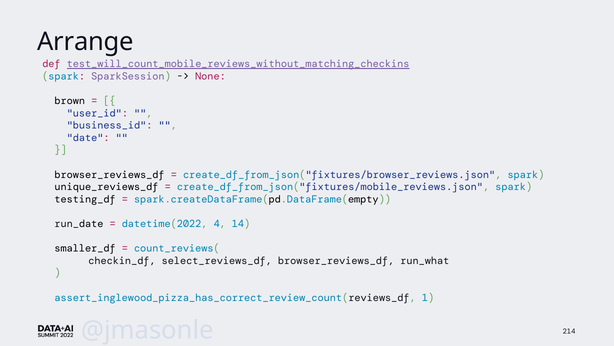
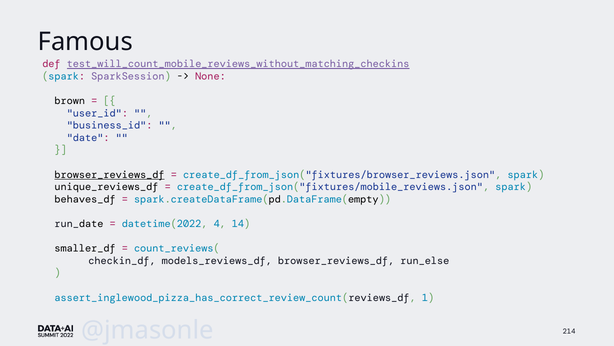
Arrange: Arrange -> Famous (85, 42)
browser_reviews_df underline: none -> present (110, 174)
testing_df: testing_df -> behaves_df (85, 199)
select_reviews_df: select_reviews_df -> models_reviews_df (217, 260)
run_what: run_what -> run_else (425, 260)
